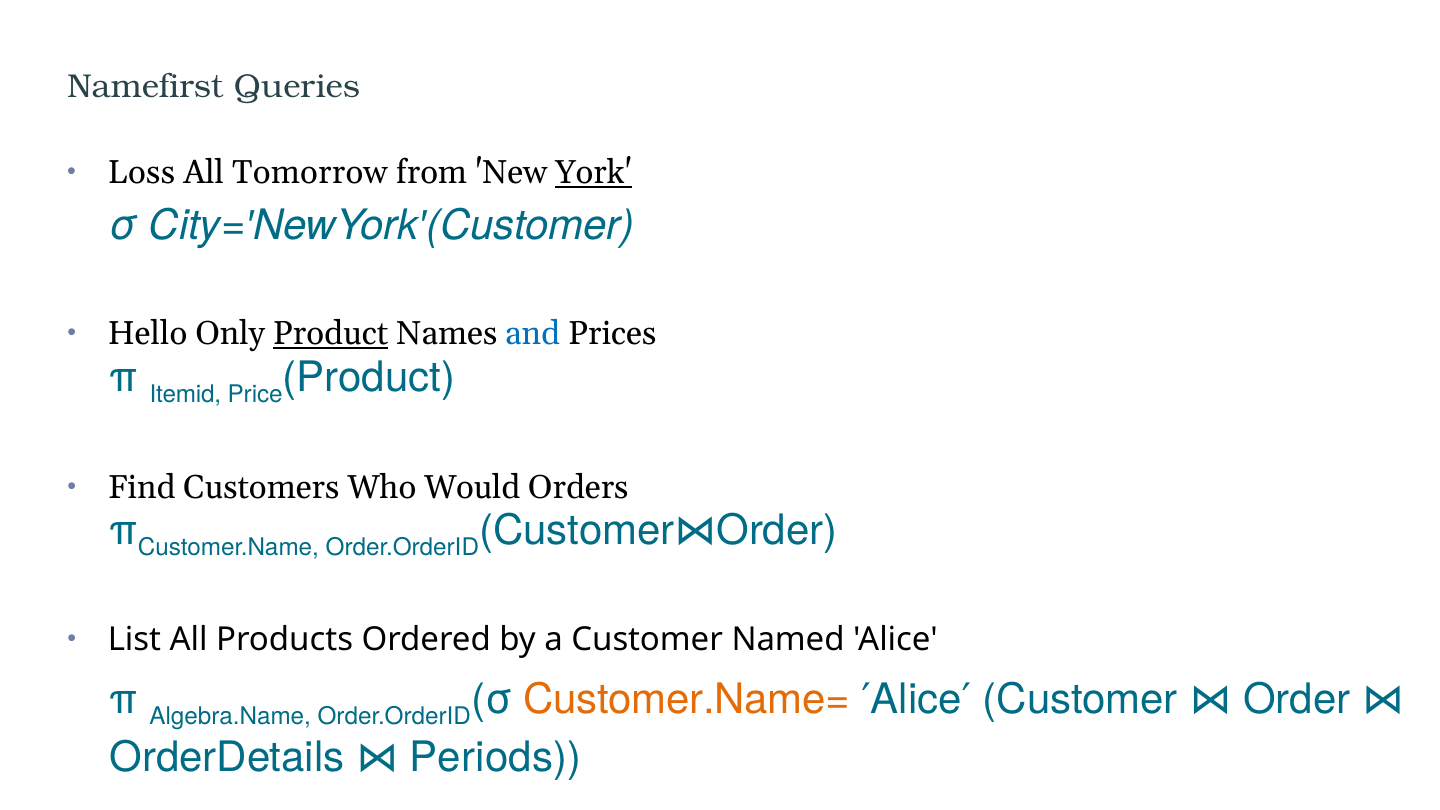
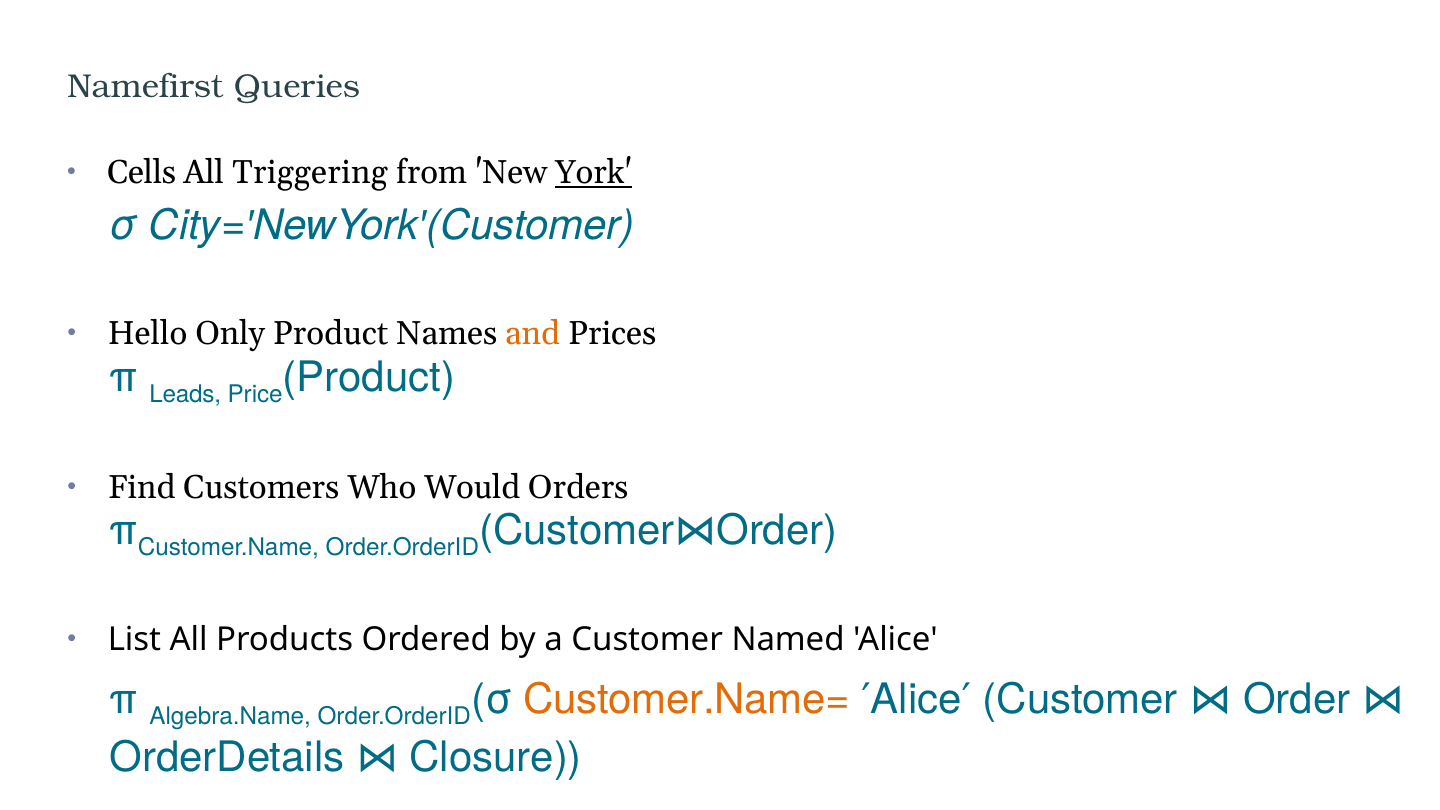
Loss: Loss -> Cells (142, 173)
Tomorrow: Tomorrow -> Triggering (310, 173)
Product underline: present -> none (331, 333)
and colour: blue -> orange (533, 333)
Itemid: Itemid -> Leads (185, 394)
Periods: Periods -> Closure (496, 757)
